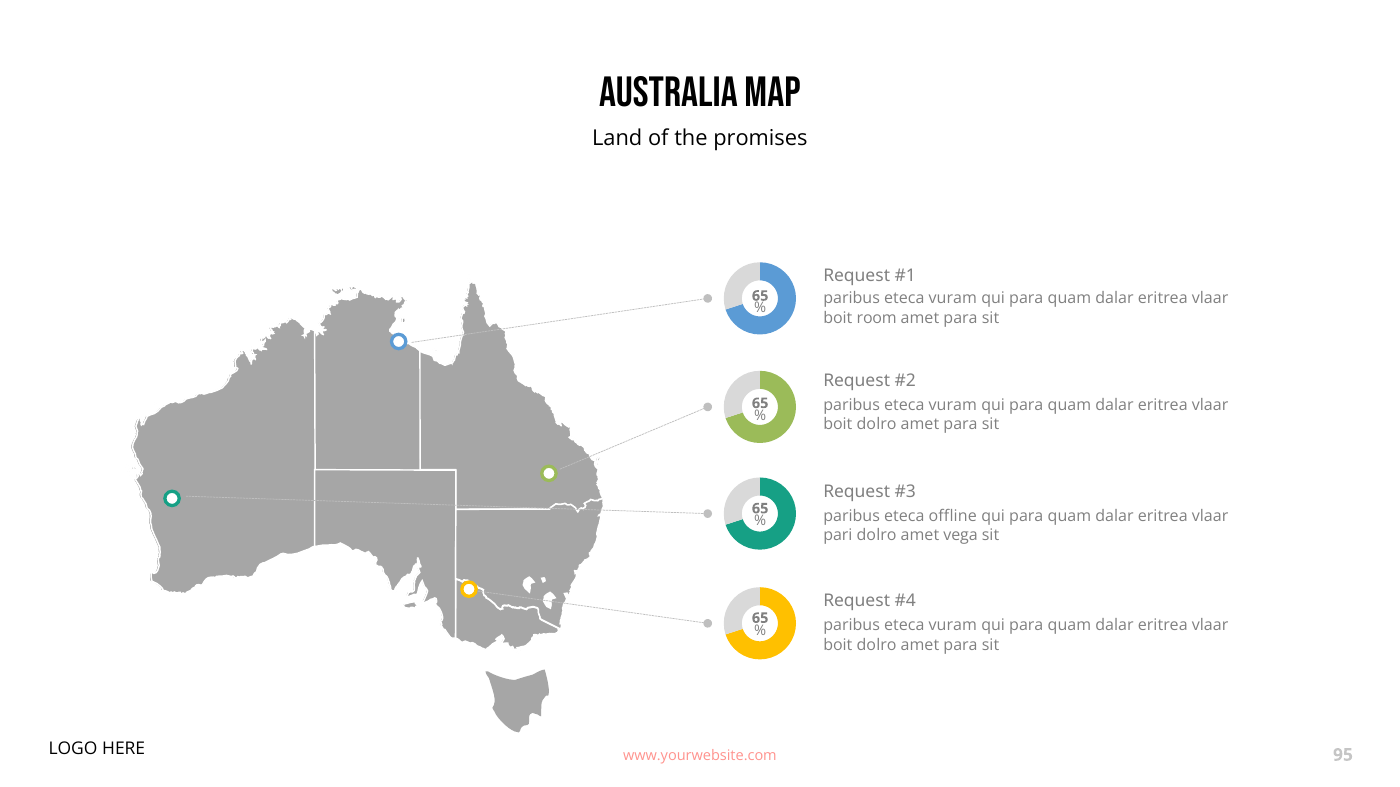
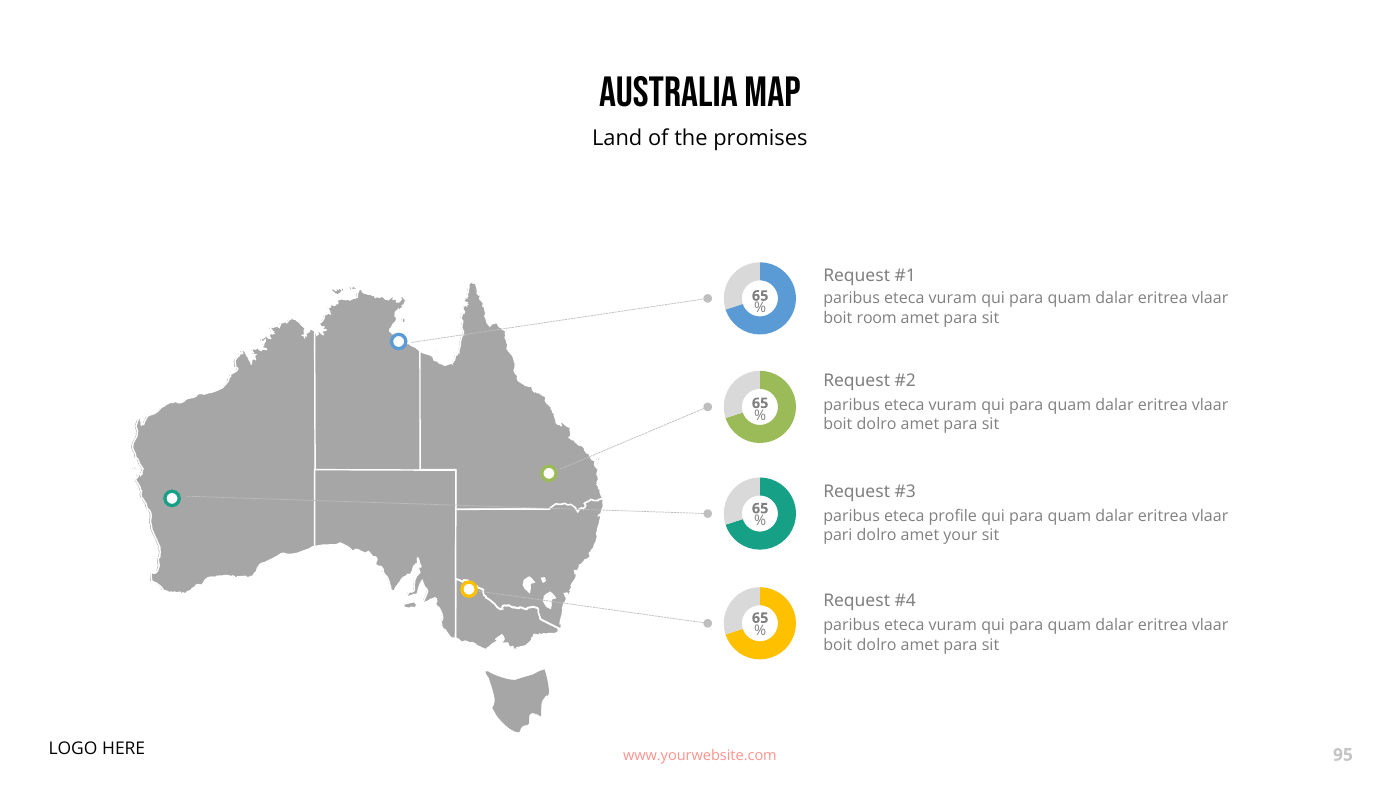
offline: offline -> profile (953, 517)
vega: vega -> your (960, 536)
